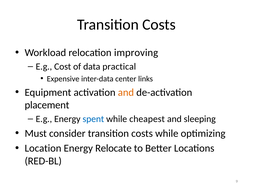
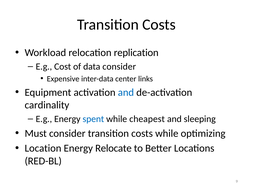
improving: improving -> replication (136, 53)
data practical: practical -> consider (119, 67)
and colour: orange -> blue (126, 92)
placement: placement -> cardinality (47, 105)
